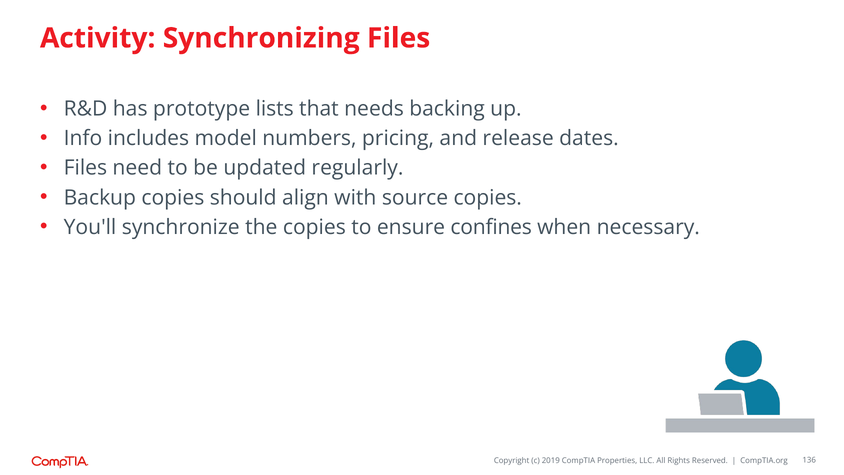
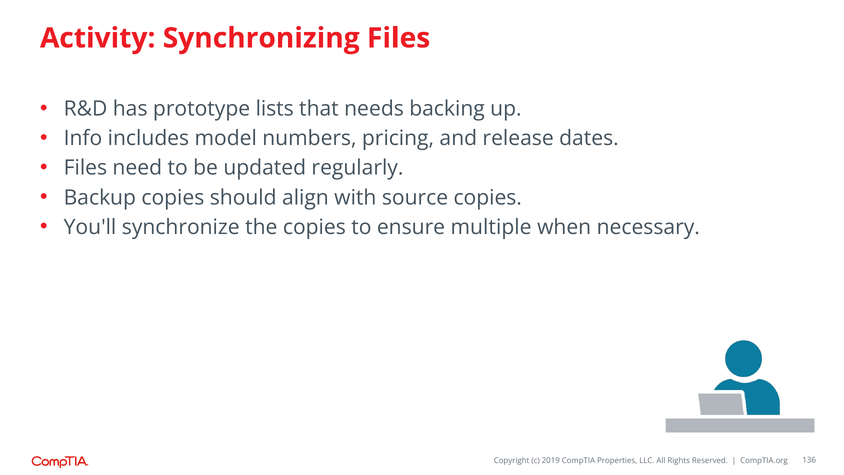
confines: confines -> multiple (491, 227)
